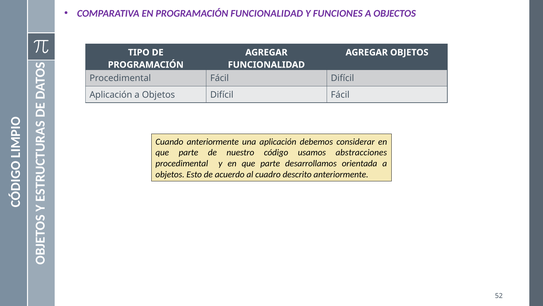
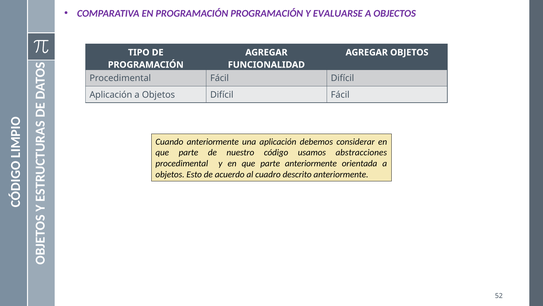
PROGRAMACIÓN FUNCIONALIDAD: FUNCIONALIDAD -> PROGRAMACIÓN (267, 13)
FUNCIONES: FUNCIONES -> EVALUARSE (338, 13)
parte desarrollamos: desarrollamos -> anteriormente (311, 163)
